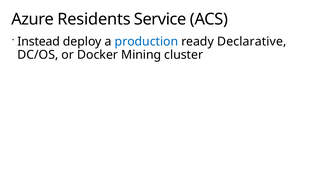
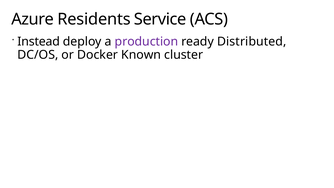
production colour: blue -> purple (146, 42)
Declarative: Declarative -> Distributed (252, 42)
Mining: Mining -> Known (141, 55)
